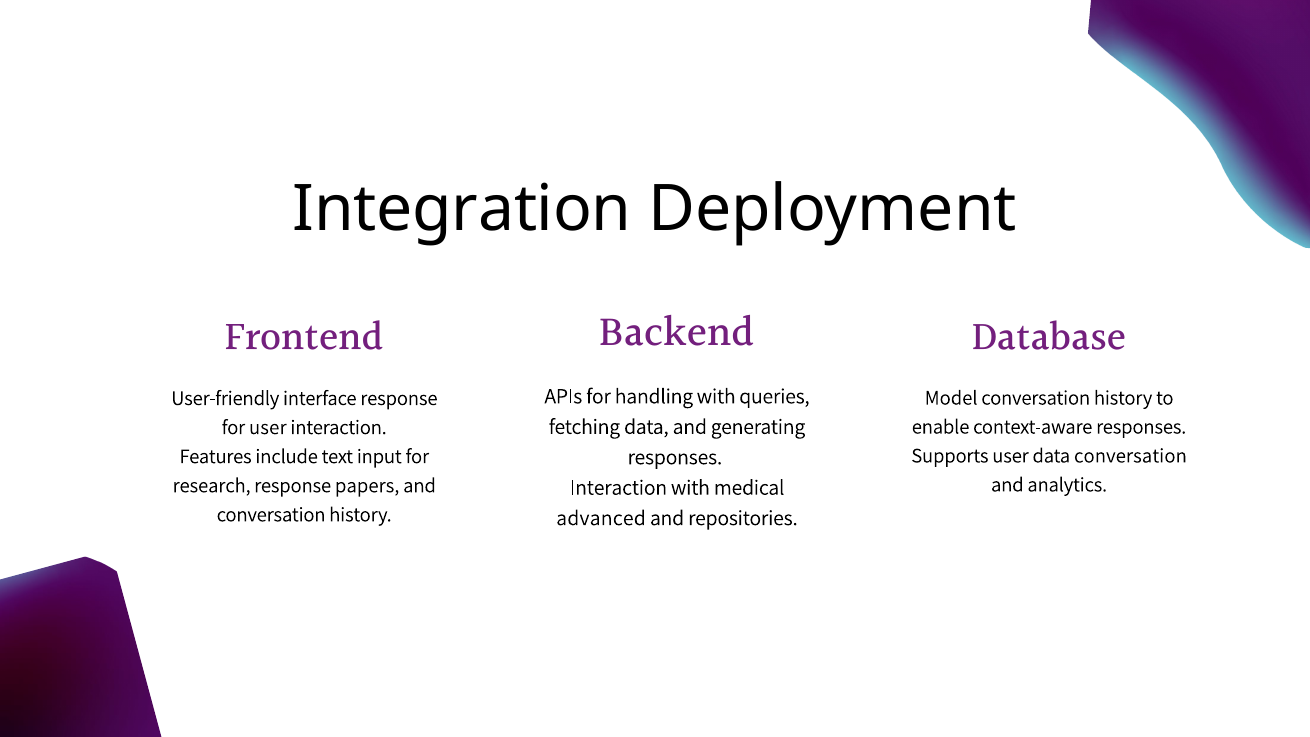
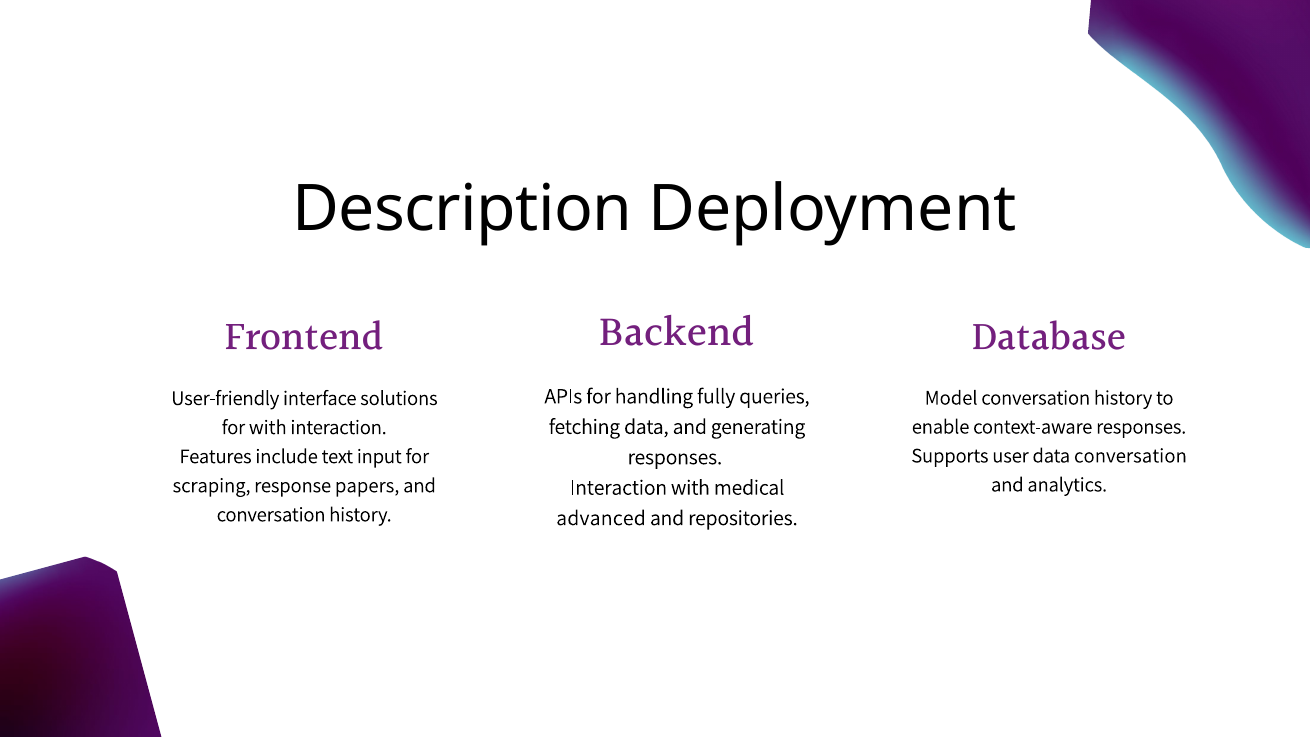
Integration: Integration -> Description (462, 209)
handling with: with -> fully (716, 396)
interface response: response -> solutions (399, 398)
for user: user -> with (268, 427)
research: research -> scraping (212, 485)
